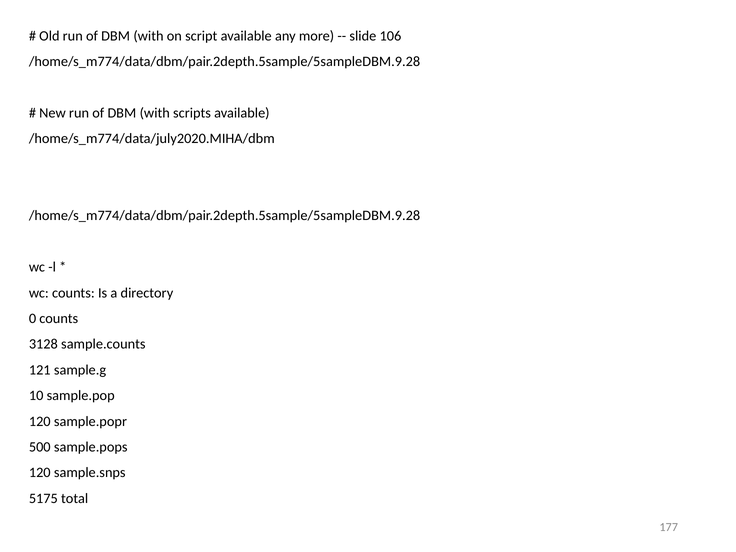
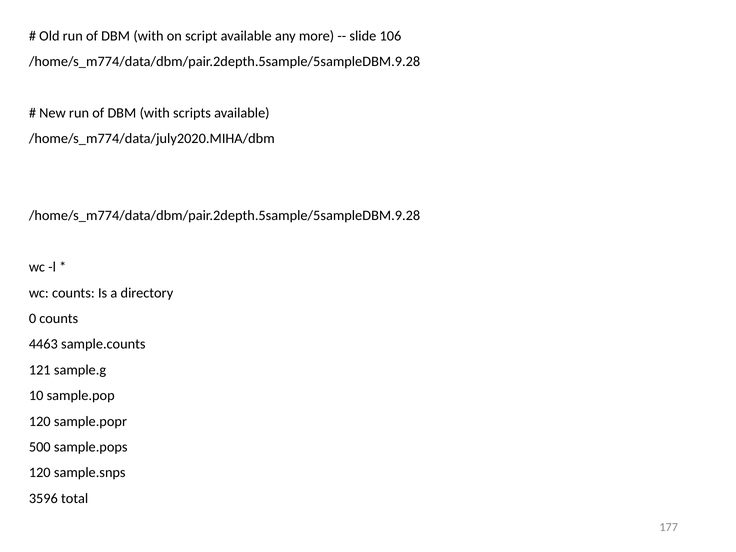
3128: 3128 -> 4463 (43, 344)
5175: 5175 -> 3596 (43, 498)
